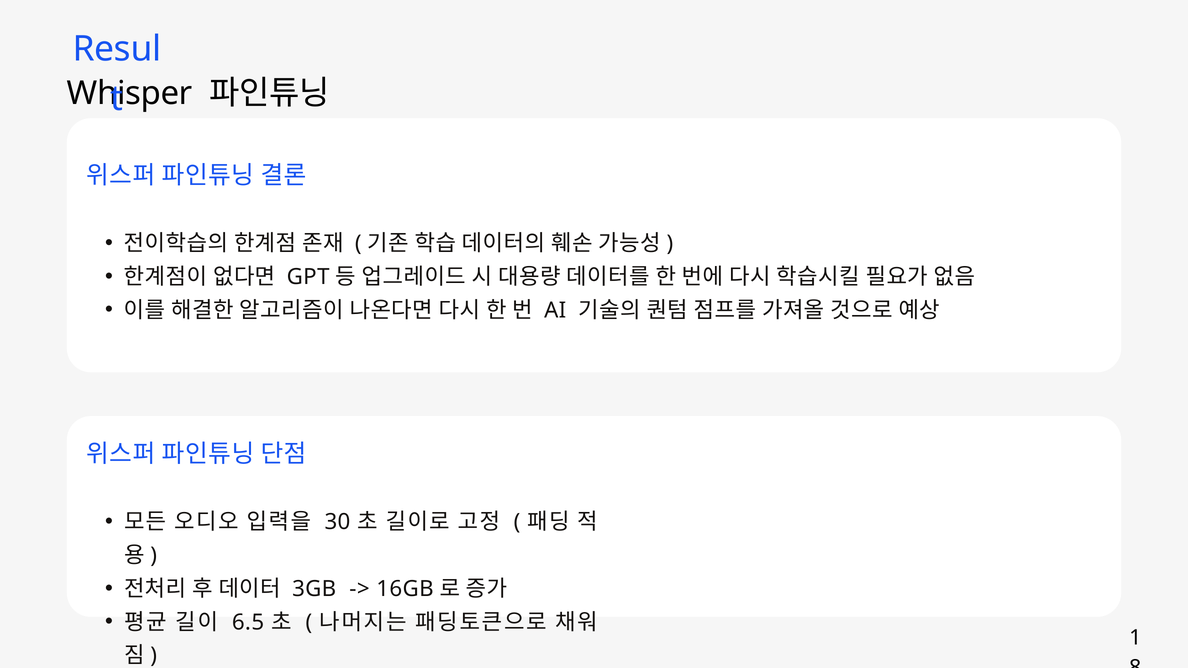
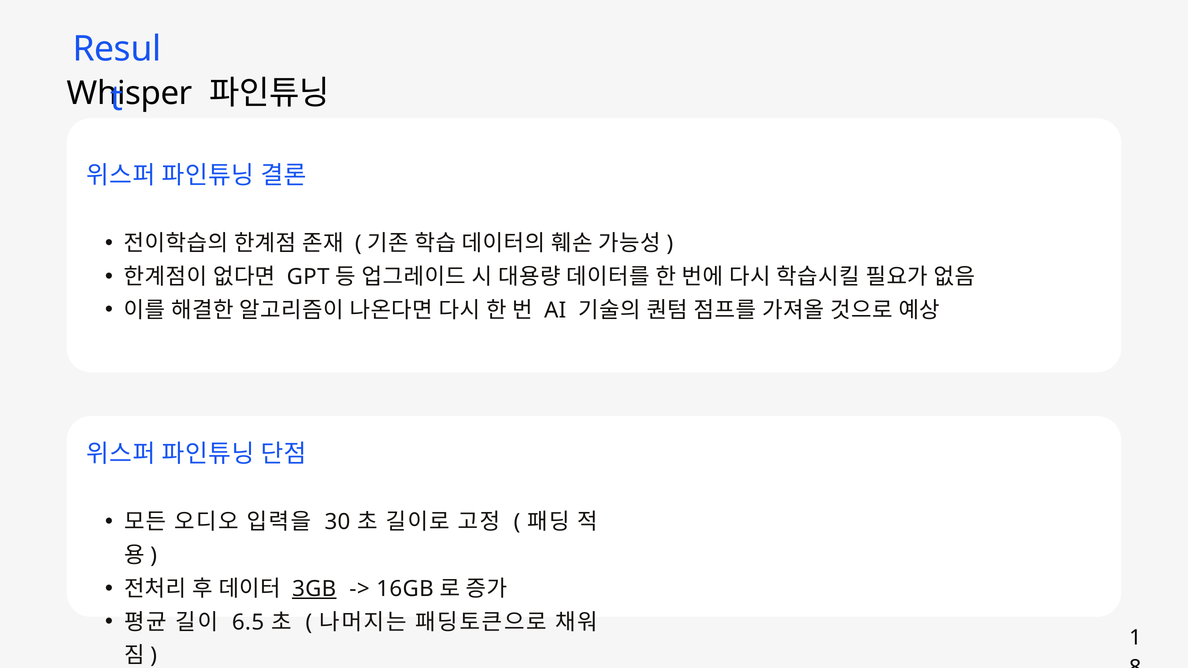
3GB underline: none -> present (314, 589)
